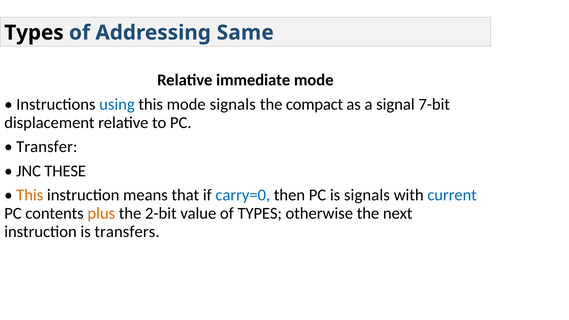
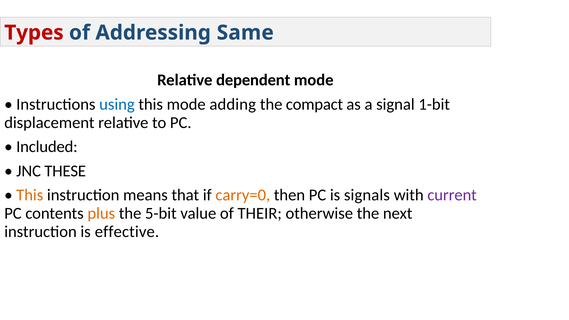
Types colour: black -> red (34, 33)
immediate: immediate -> dependent (253, 80)
mode signals: signals -> adding (233, 104)
7-bit: 7-bit -> 1-bit (434, 104)
Transfer: Transfer -> Included (47, 147)
carry=0 colour: blue -> orange (243, 195)
current colour: blue -> purple (452, 195)
2-bit: 2-bit -> 5-bit (161, 213)
of TYPES: TYPES -> THEIR (260, 213)
transfers: transfers -> effective (127, 232)
